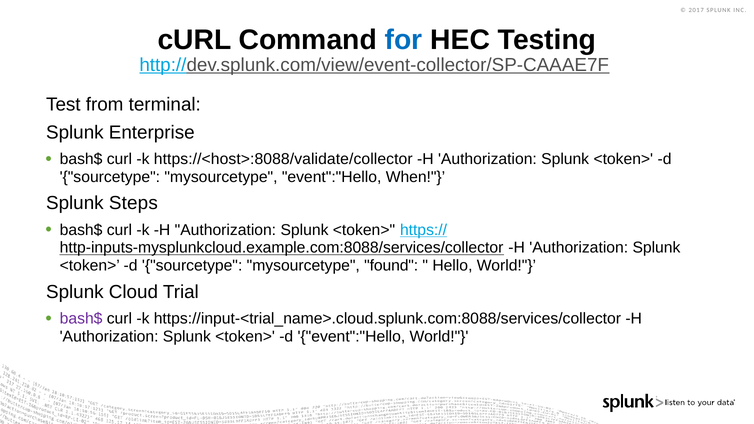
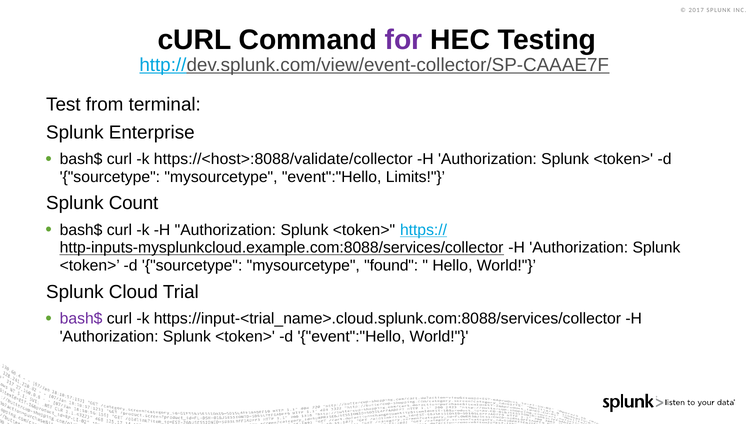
for colour: blue -> purple (404, 40)
When: When -> Limits (415, 177)
Steps: Steps -> Count (134, 203)
